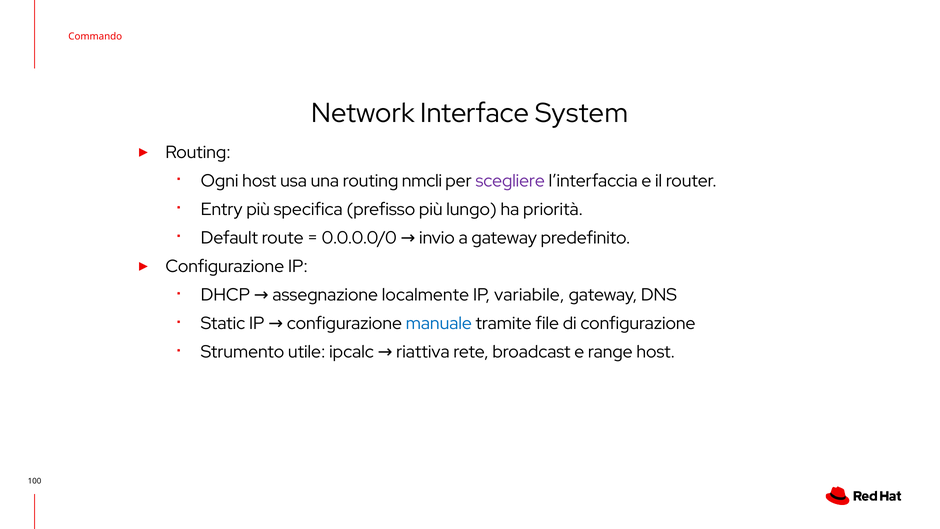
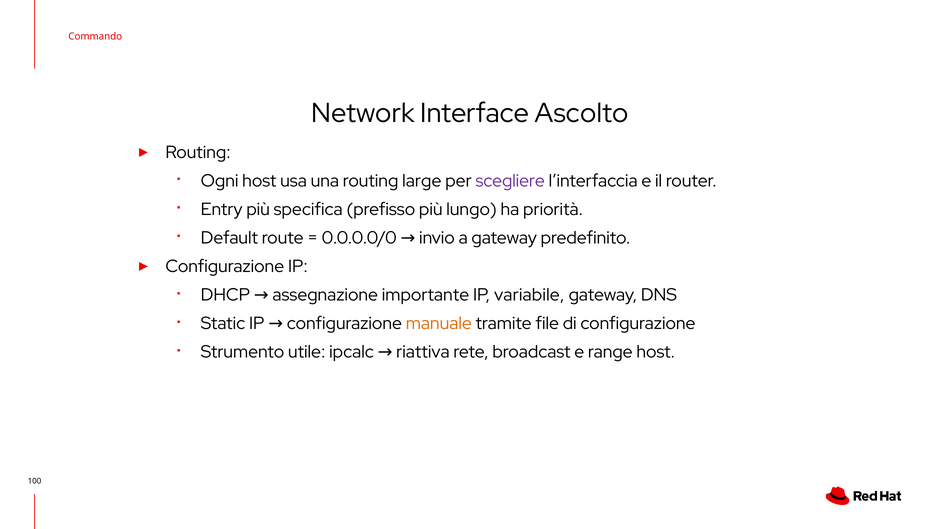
System: System -> Ascolto (582, 113)
nmcli: nmcli -> large (422, 181)
localmente: localmente -> importante (426, 295)
manuale colour: blue -> orange (439, 323)
